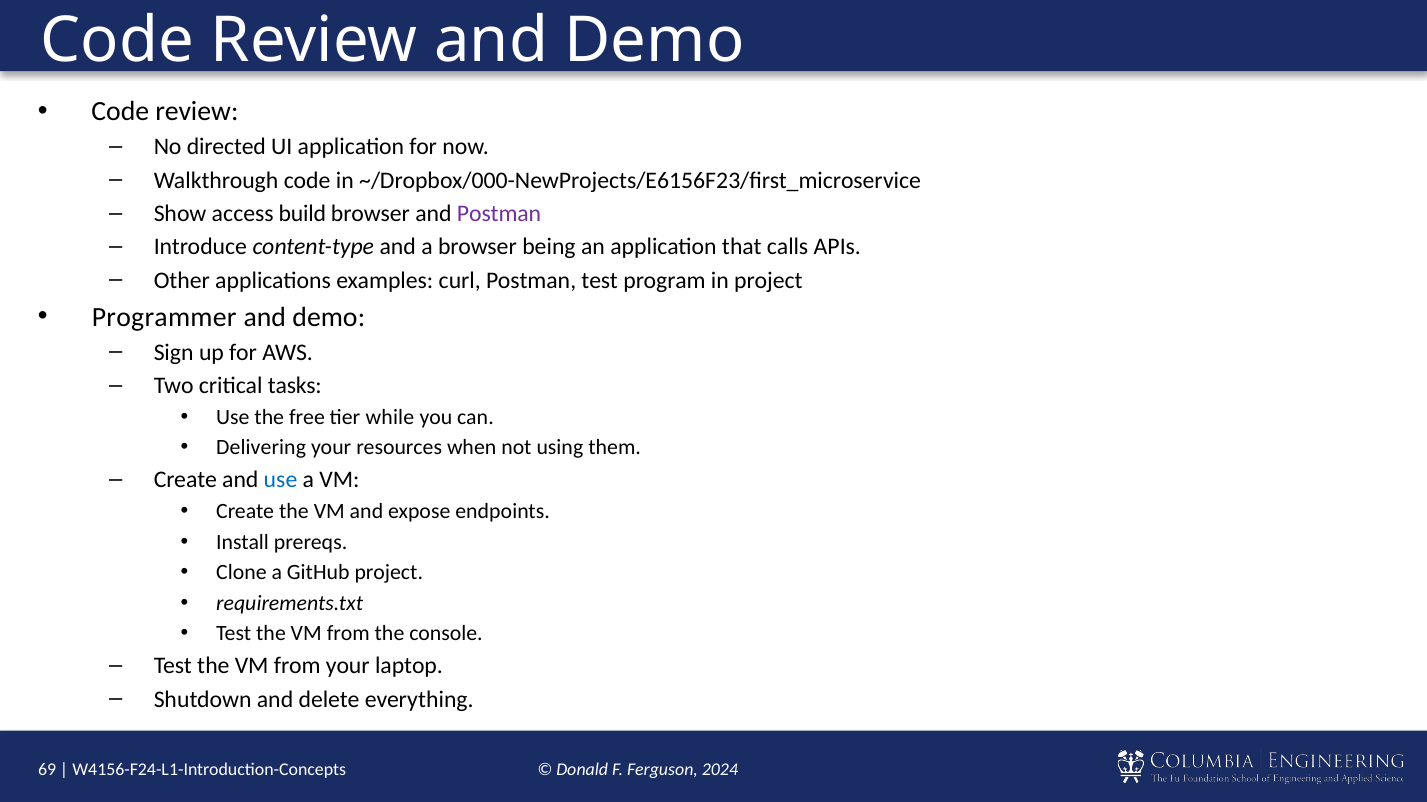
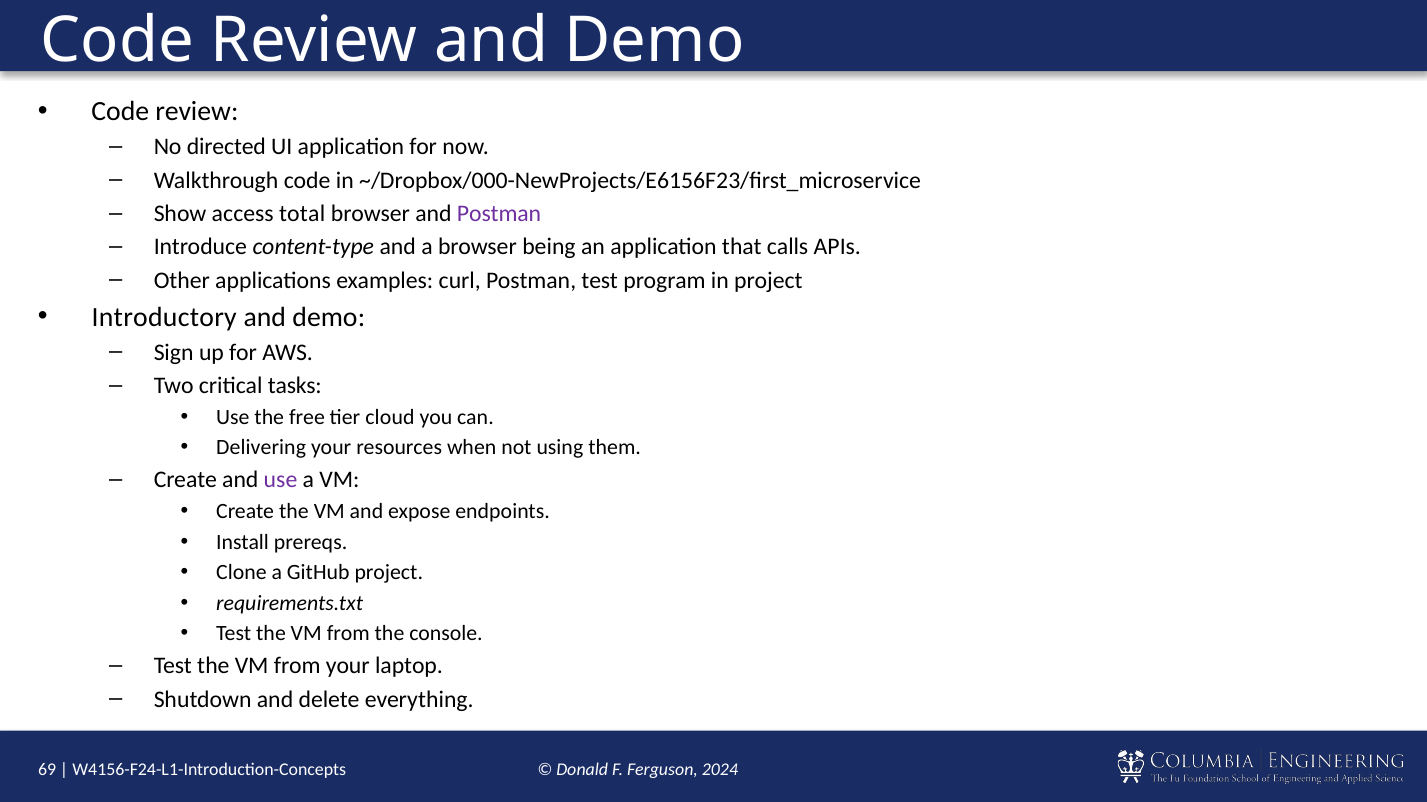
build: build -> total (302, 214)
Programmer: Programmer -> Introductory (164, 317)
while: while -> cloud (390, 418)
use colour: blue -> purple (281, 480)
